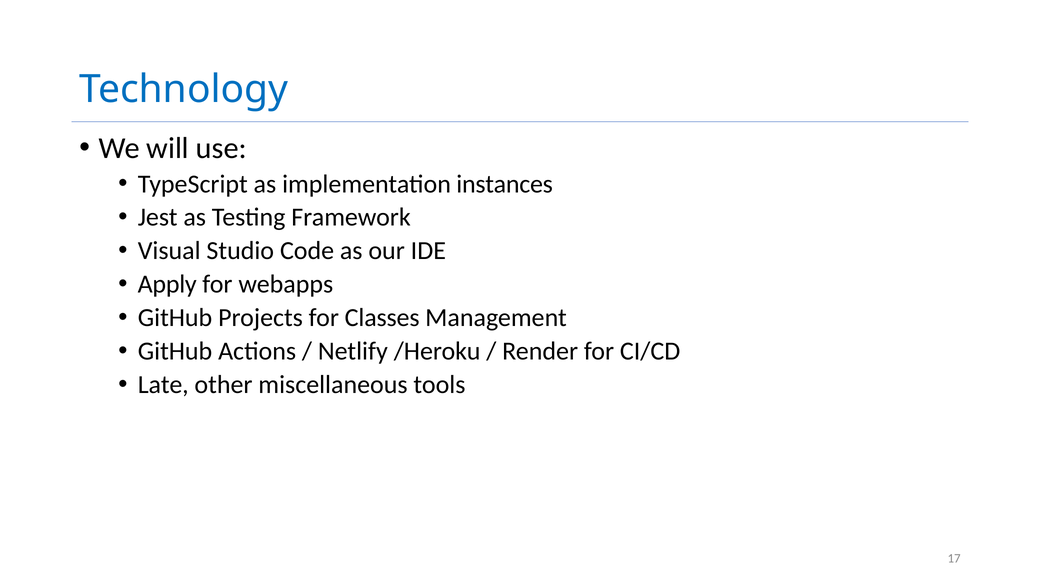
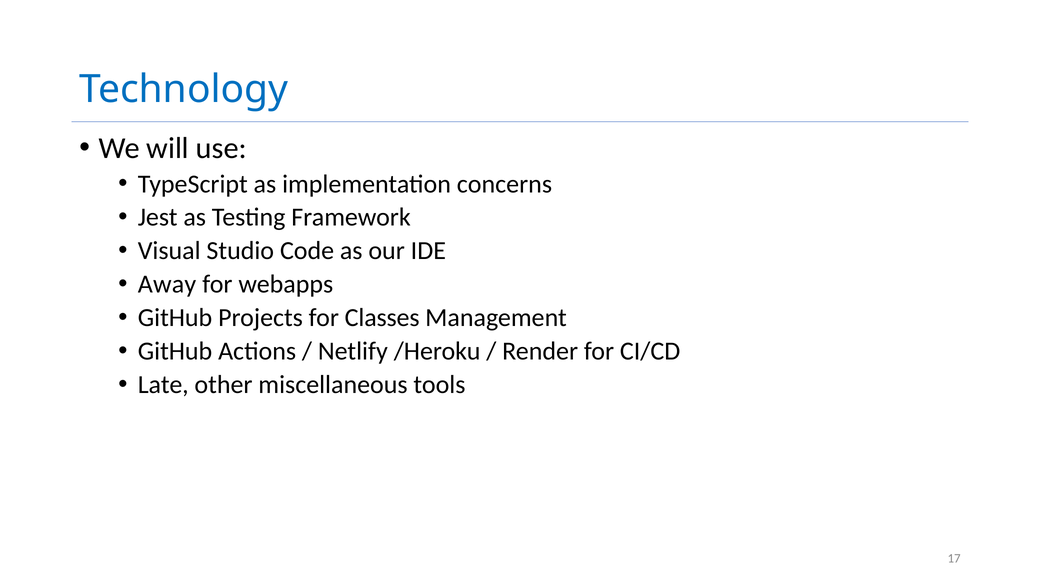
instances: instances -> concerns (504, 184)
Apply: Apply -> Away (167, 284)
